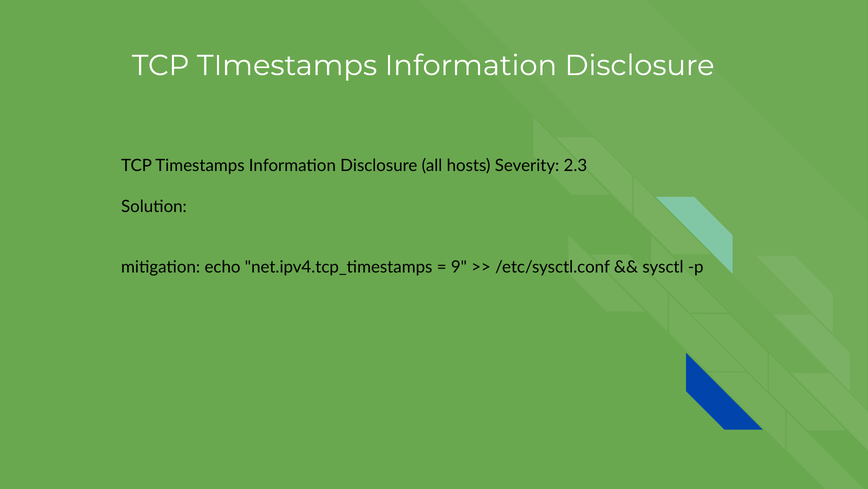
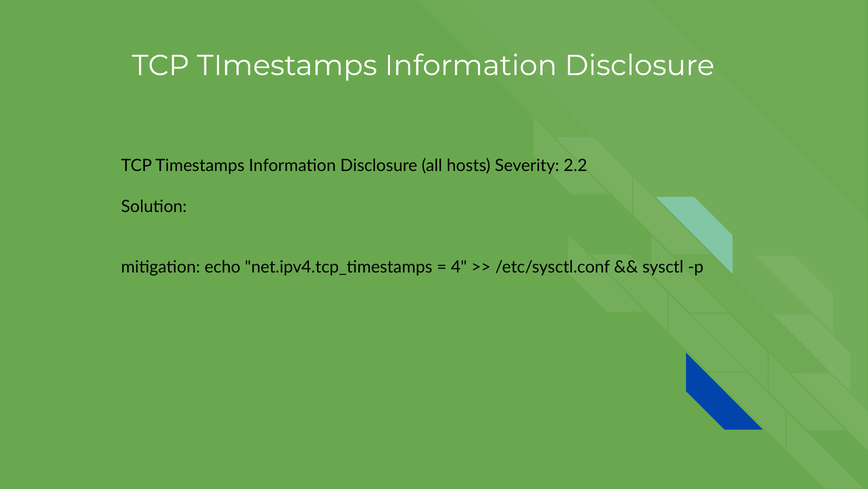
2.3: 2.3 -> 2.2 (575, 166)
9: 9 -> 4 (459, 267)
